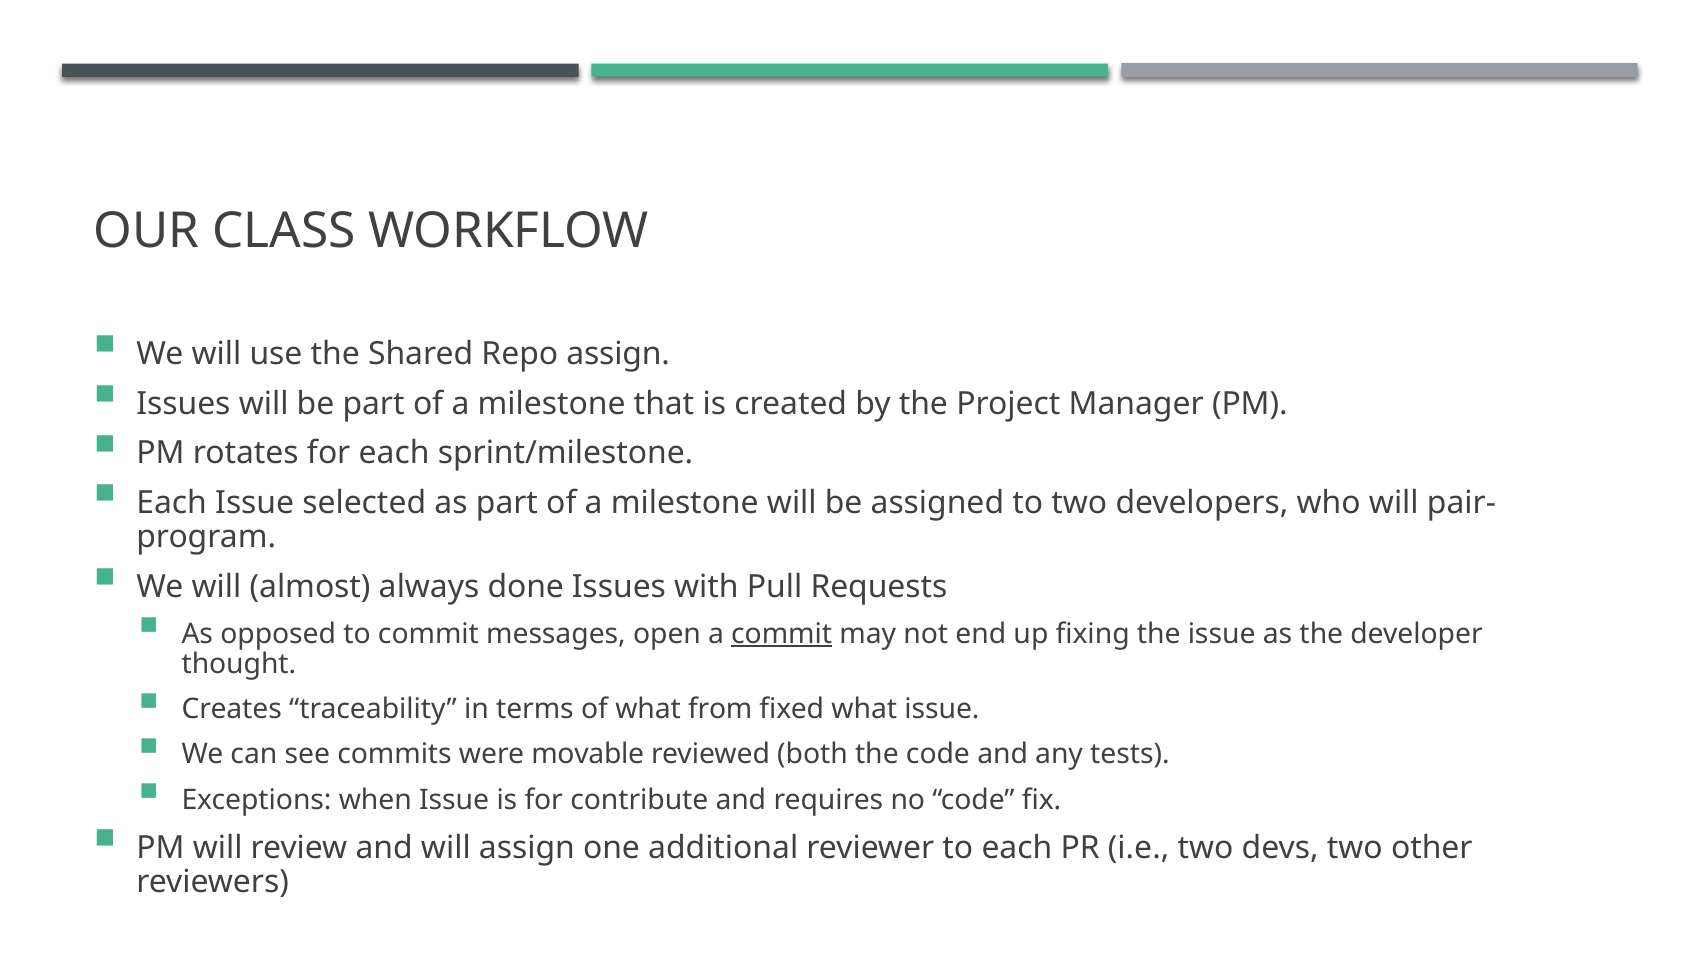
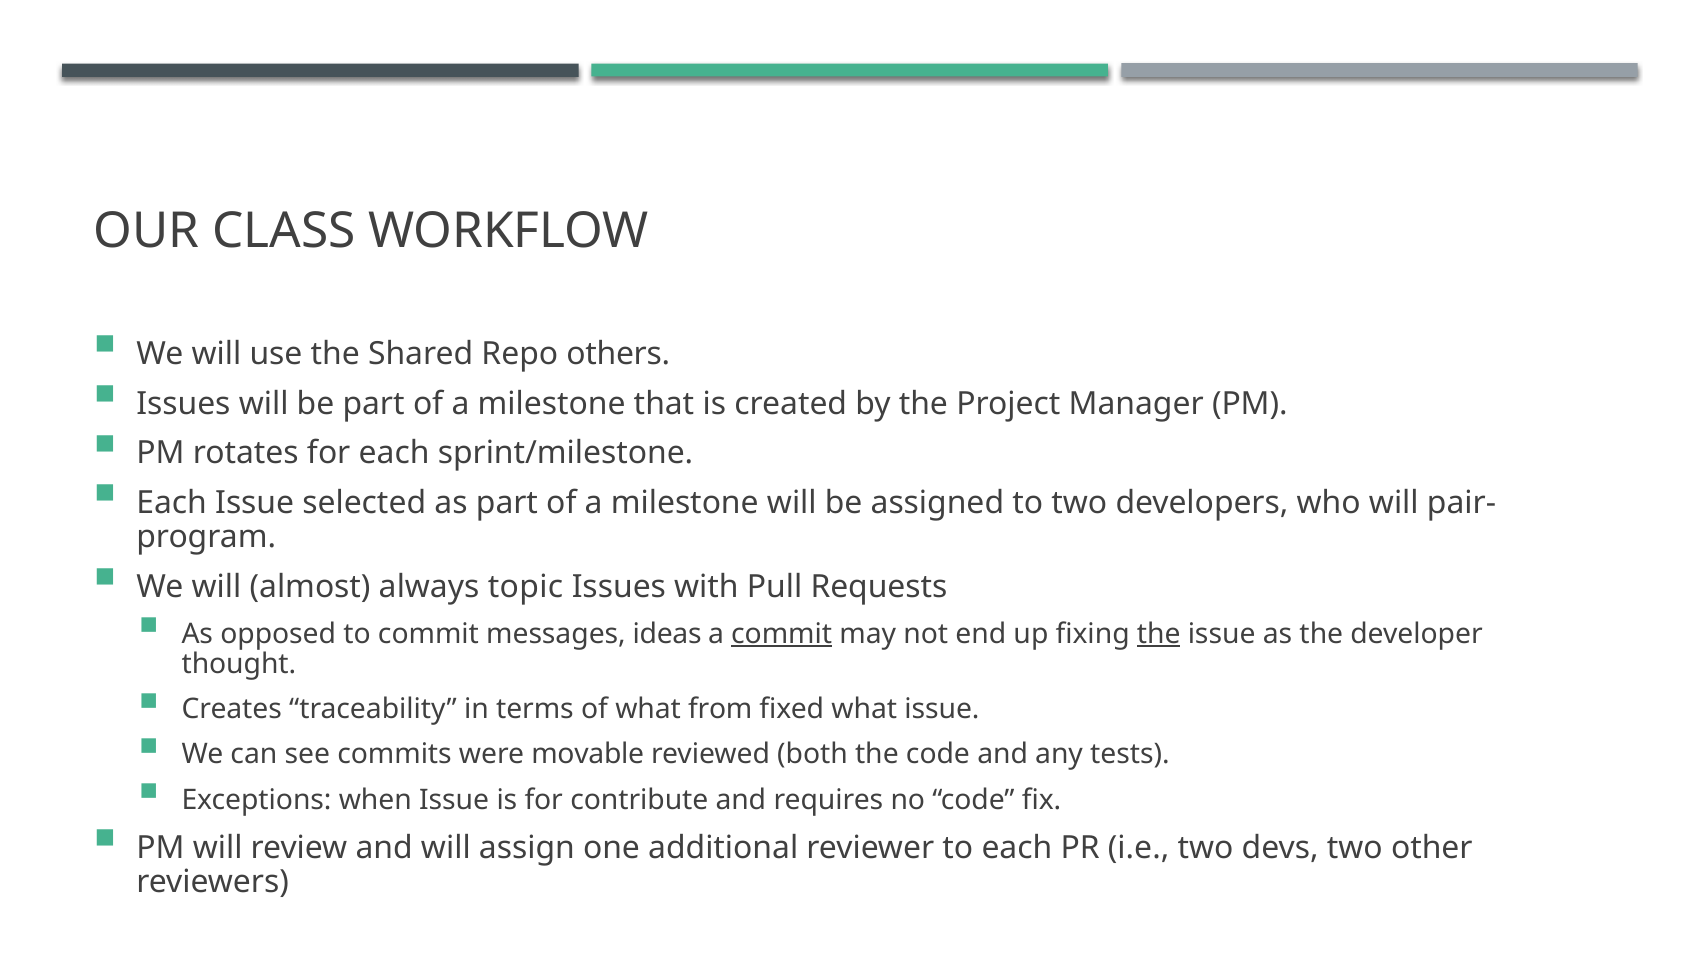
Repo assign: assign -> others (618, 354)
done: done -> topic (525, 587)
open: open -> ideas (667, 634)
the underline: none -> present (1159, 634)
